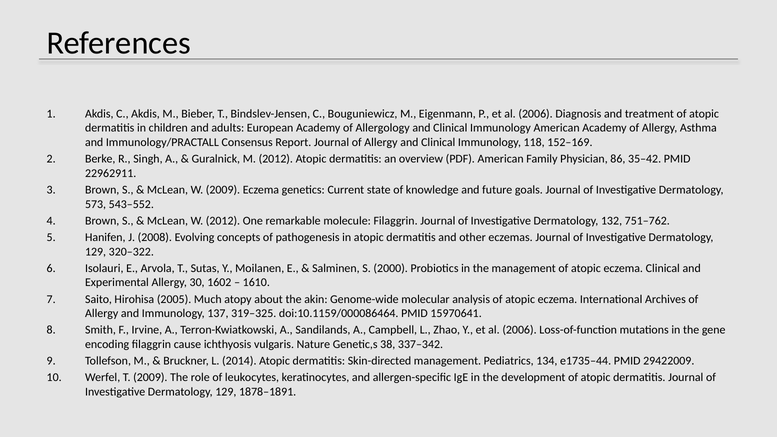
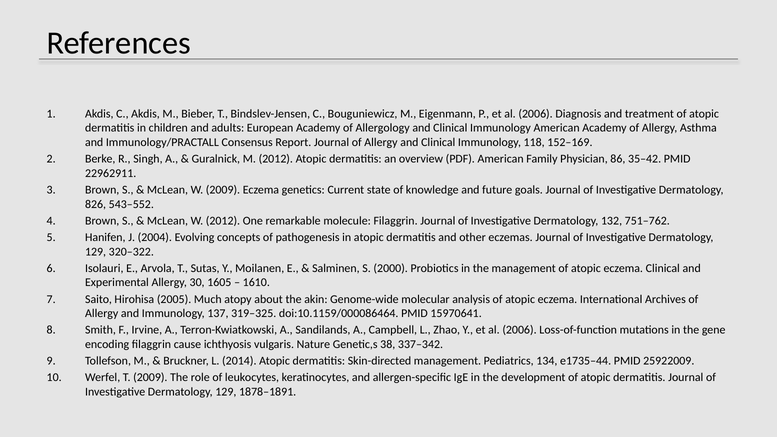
573: 573 -> 826 (96, 204)
2008: 2008 -> 2004 (155, 237)
1602: 1602 -> 1605 (219, 283)
29422009: 29422009 -> 25922009 (669, 361)
